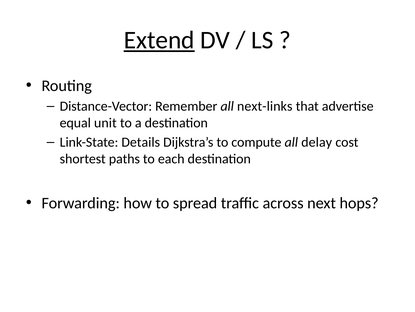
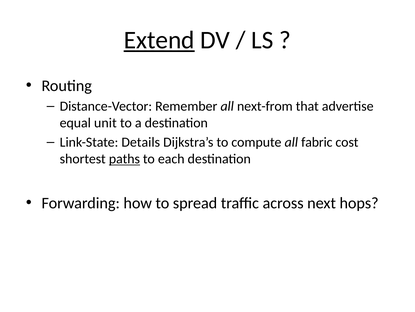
next-links: next-links -> next-from (265, 106)
delay: delay -> fabric (317, 142)
paths underline: none -> present (124, 159)
